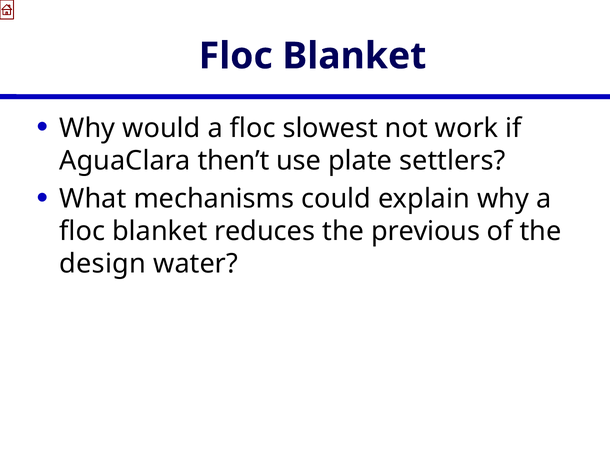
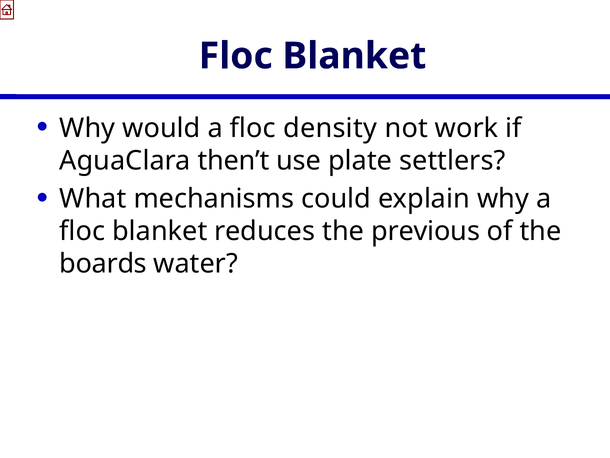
slowest: slowest -> density (330, 128)
design: design -> boards (103, 264)
